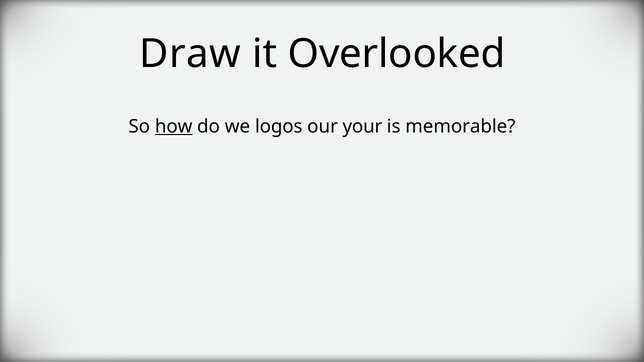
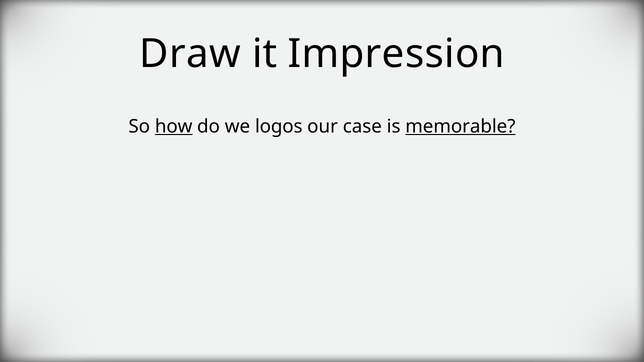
Overlooked: Overlooked -> Impression (396, 54)
your: your -> case (362, 126)
memorable underline: none -> present (460, 126)
